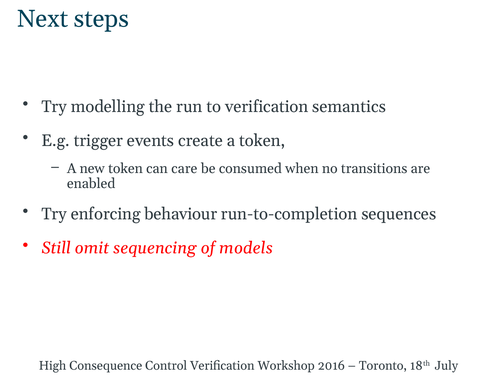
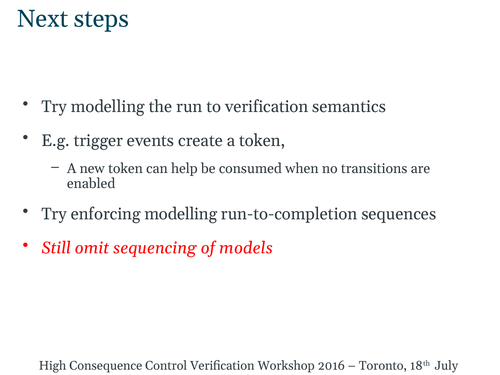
care: care -> help (184, 169)
enforcing behaviour: behaviour -> modelling (181, 214)
